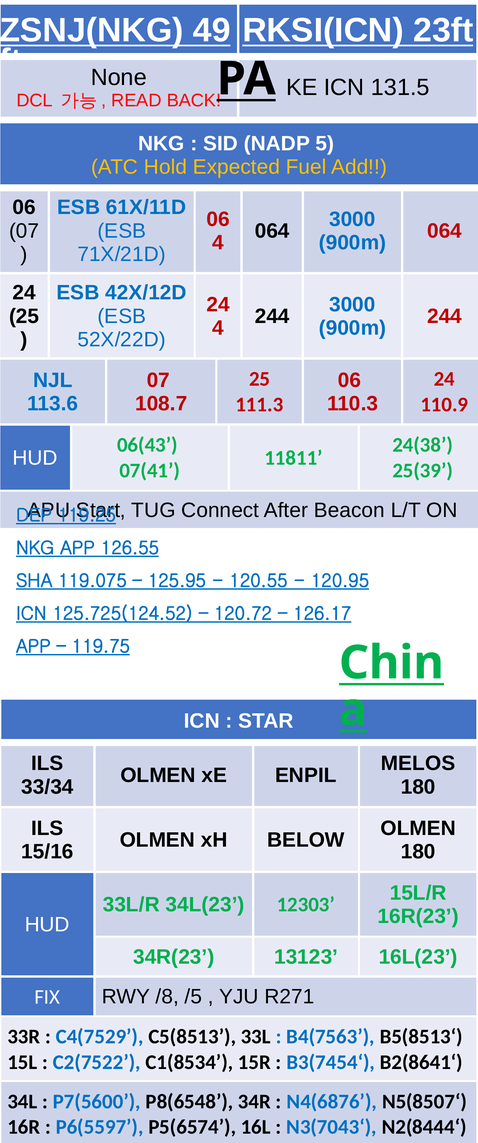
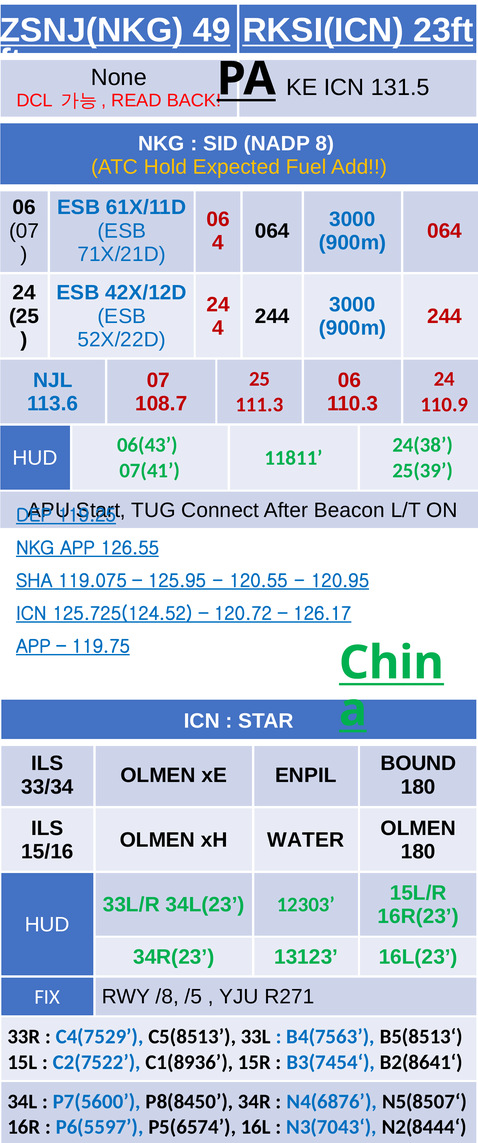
5: 5 -> 8 (325, 144)
MELOS: MELOS -> BOUND (418, 764)
BELOW: BELOW -> WATER (306, 840)
C1(8534: C1(8534 -> C1(8936 (189, 1063)
P8(6548: P8(6548 -> P8(8450 (189, 1102)
